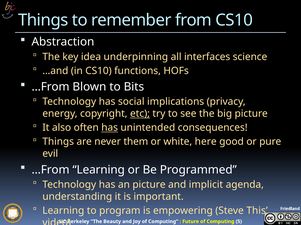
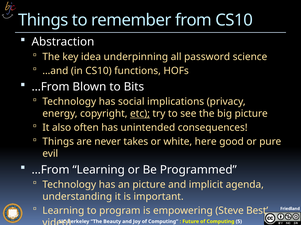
interfaces: interfaces -> password (207, 57)
has underline: present -> none (110, 128)
them: them -> takes (136, 142)
This: This -> Best (257, 211)
